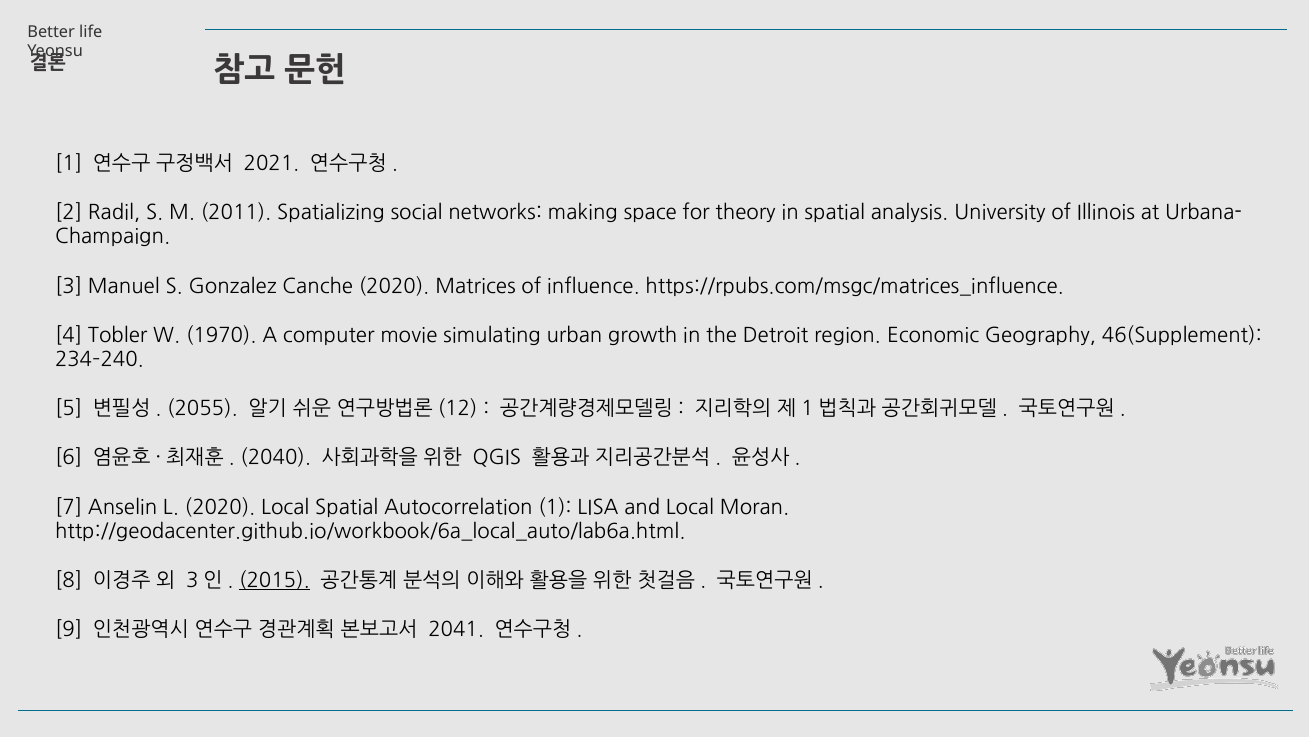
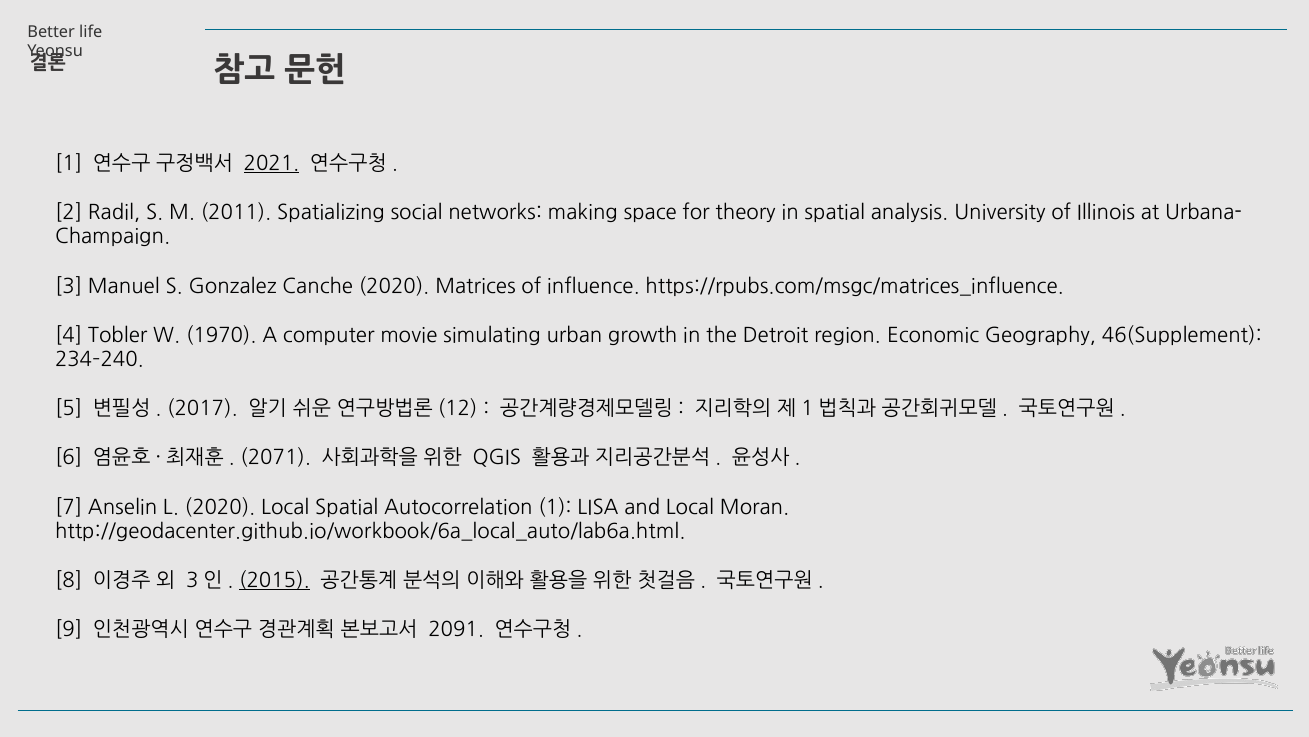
2021 underline: none -> present (272, 163)
2055: 2055 -> 2017 (202, 409)
2040: 2040 -> 2071 (276, 458)
2041: 2041 -> 2091 (456, 630)
